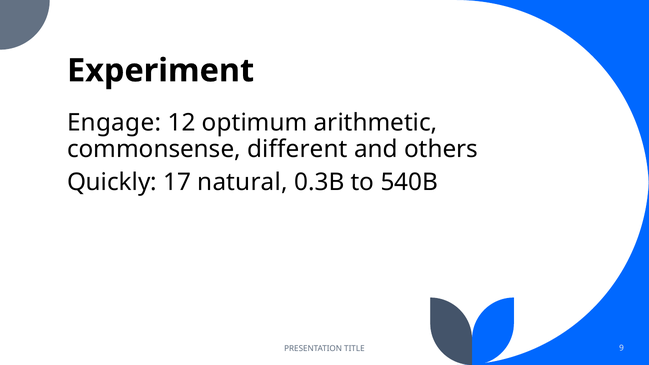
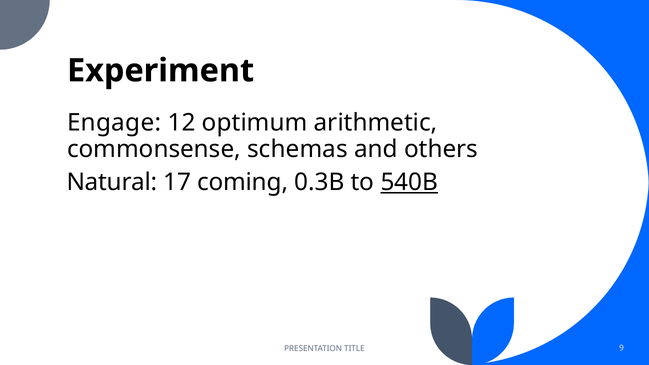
different: different -> schemas (298, 149)
Quickly: Quickly -> Natural (112, 182)
natural: natural -> coming (243, 182)
540B underline: none -> present (409, 182)
